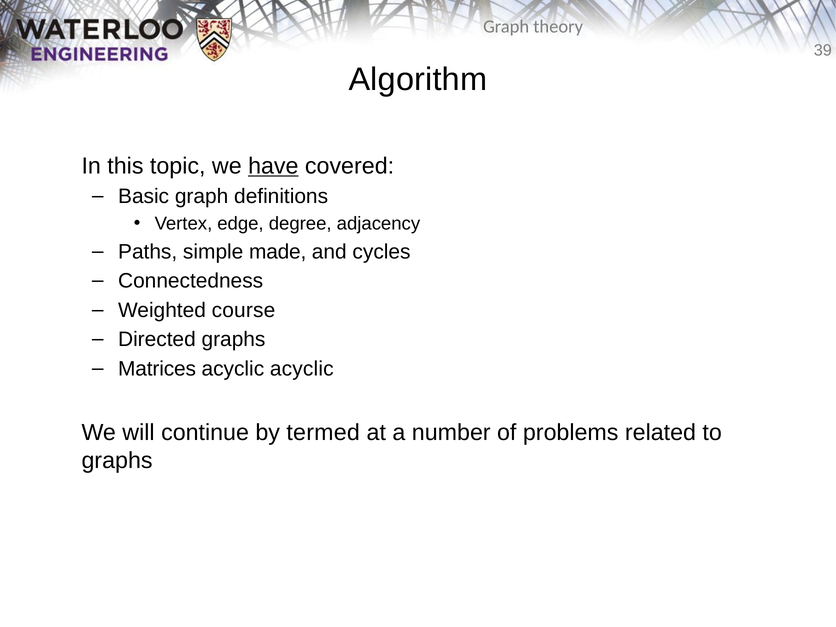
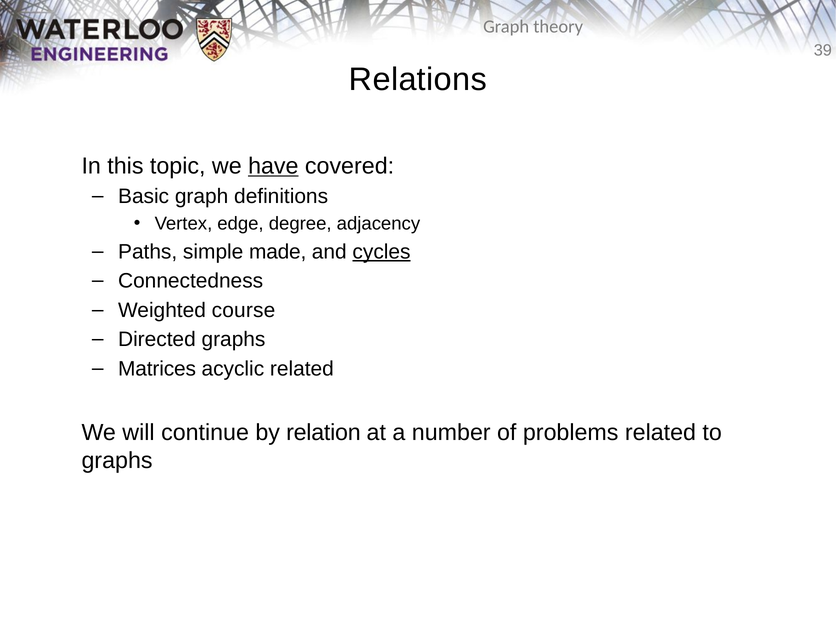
Algorithm: Algorithm -> Relations (418, 80)
cycles underline: none -> present (382, 252)
acyclic acyclic: acyclic -> related (302, 369)
termed: termed -> relation (323, 433)
